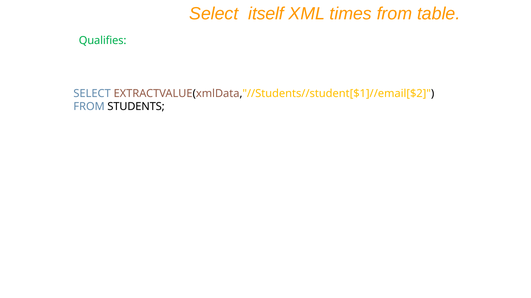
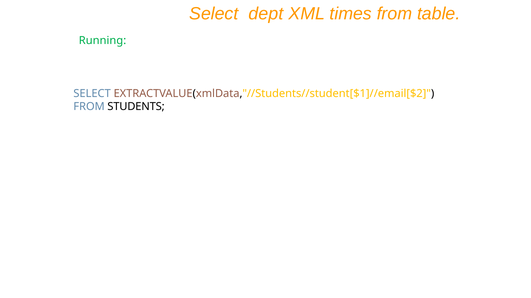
itself: itself -> dept (266, 14)
Qualifies: Qualifies -> Running (103, 41)
